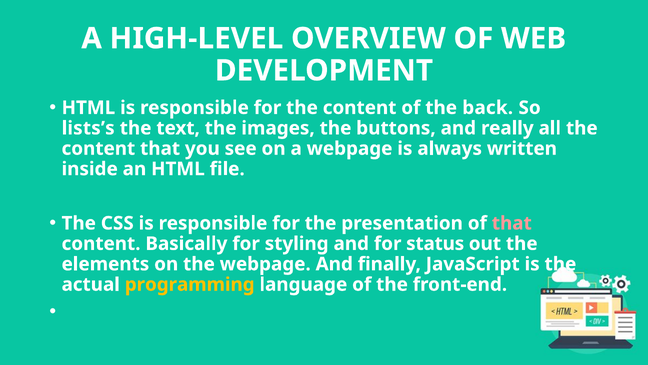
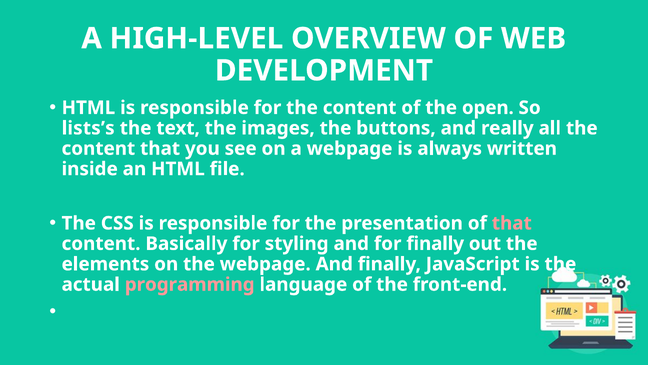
back: back -> open (488, 108)
for status: status -> finally (435, 243)
programming colour: yellow -> pink (190, 284)
